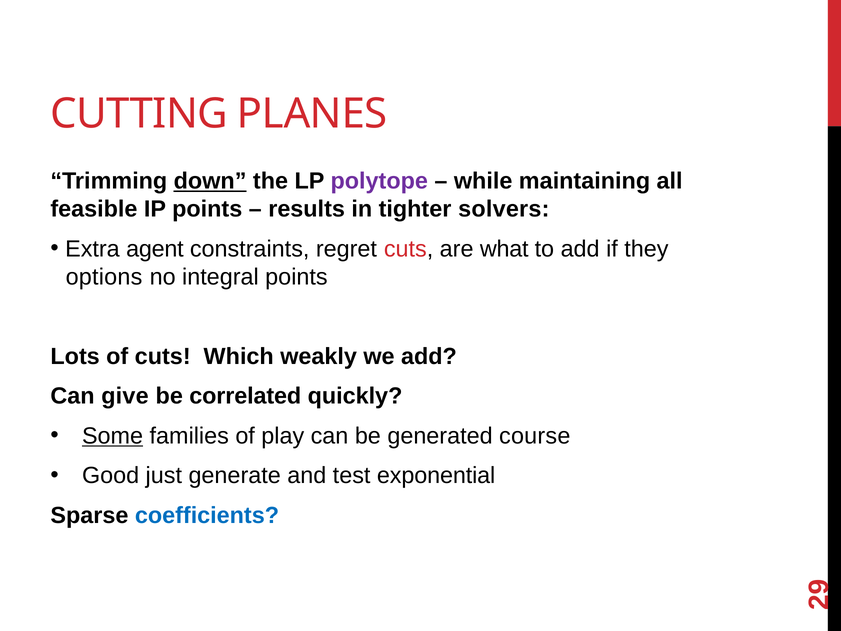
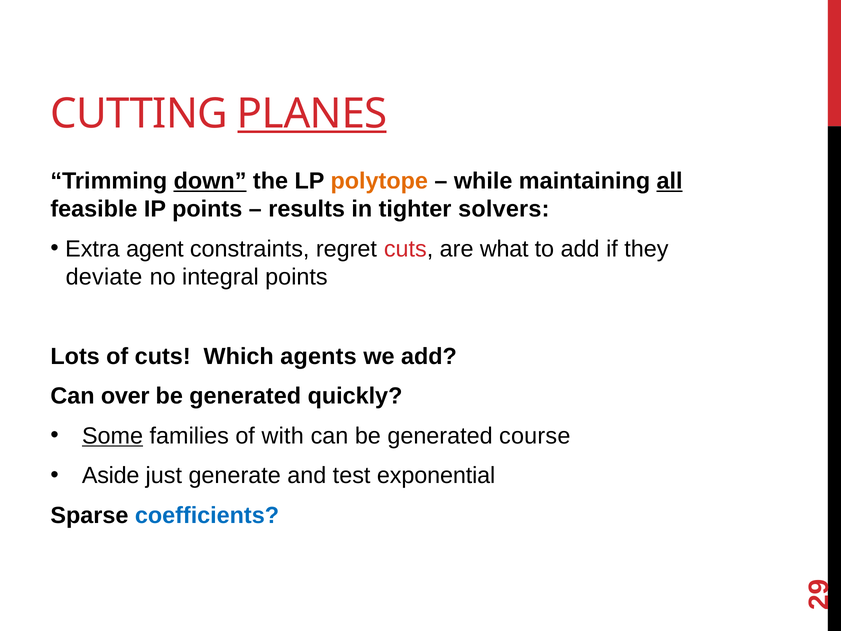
PLANES underline: none -> present (312, 114)
polytope colour: purple -> orange (379, 181)
all underline: none -> present (670, 181)
options: options -> deviate (104, 277)
weakly: weakly -> agents (319, 356)
give: give -> over (125, 396)
correlated: correlated -> generated (245, 396)
play: play -> with (283, 436)
Good: Good -> Aside (111, 476)
